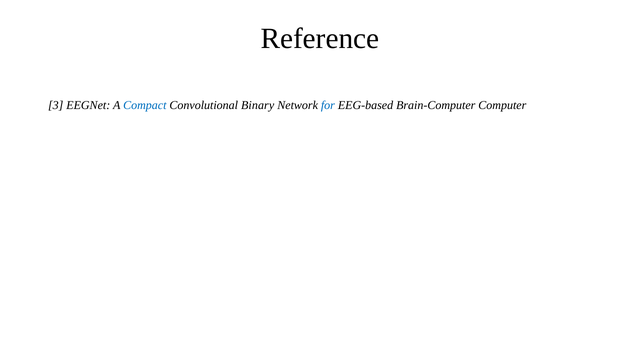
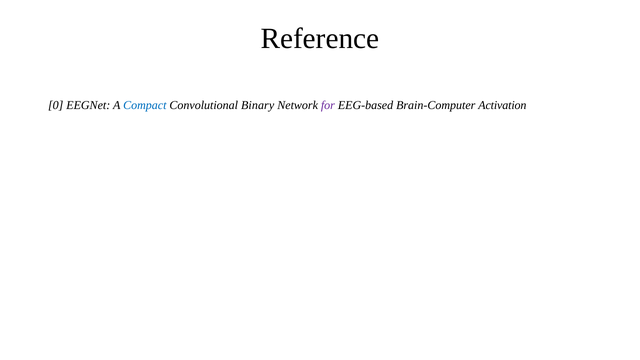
3: 3 -> 0 (56, 105)
for colour: blue -> purple (328, 105)
Computer: Computer -> Activation (502, 105)
